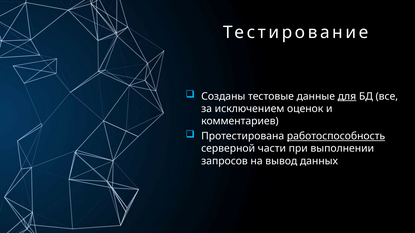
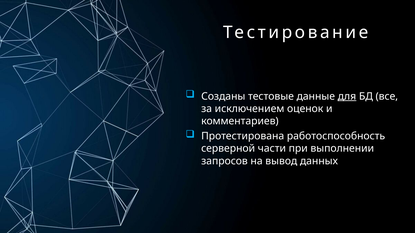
работоспособность underline: present -> none (336, 136)
